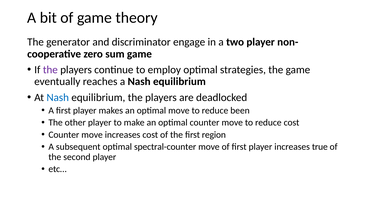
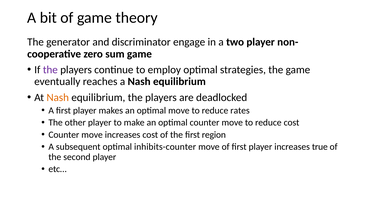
Nash colour: blue -> orange (58, 97)
been: been -> rates (240, 110)
spectral-counter: spectral-counter -> inhibits-counter (165, 147)
